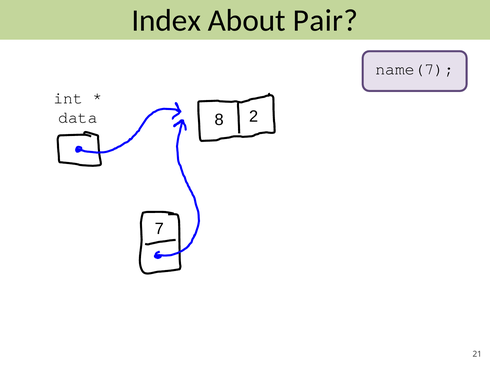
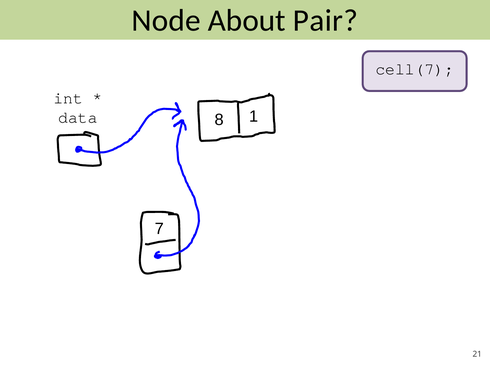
Index: Index -> Node (166, 21)
name(7: name(7 -> cell(7 (415, 69)
2: 2 -> 1 (254, 117)
